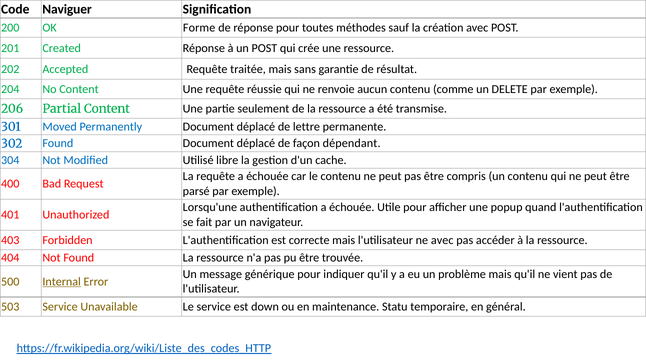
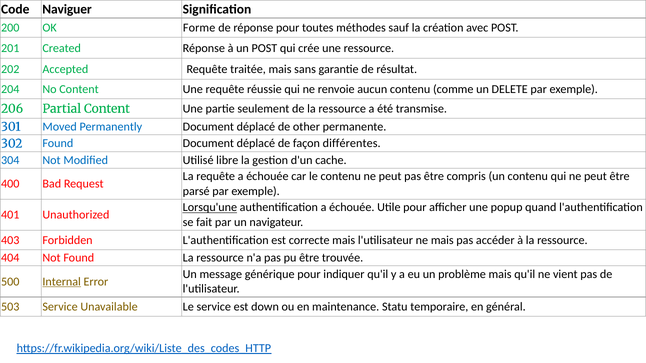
lettre: lettre -> other (306, 127)
dépendant: dépendant -> différentes (352, 144)
Lorsqu'une underline: none -> present (210, 208)
ne avec: avec -> mais (442, 240)
